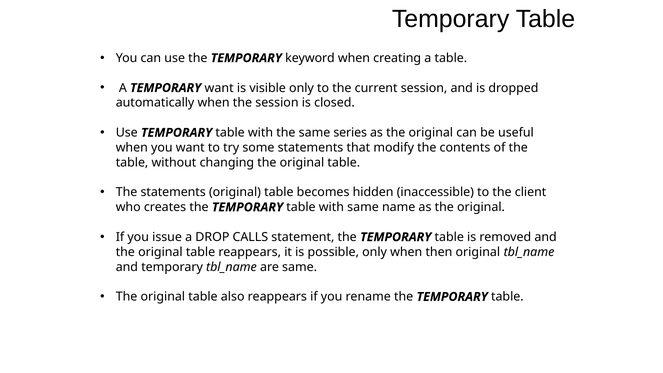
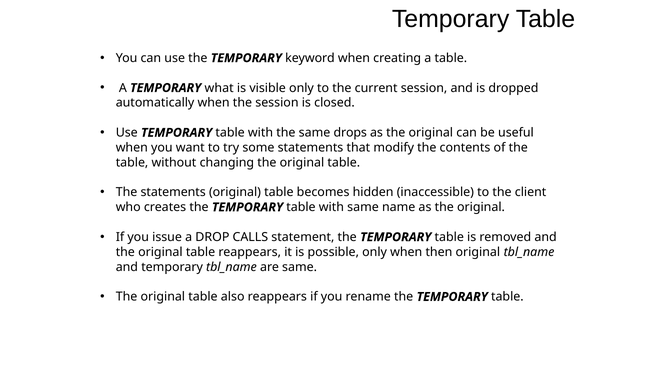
TEMPORARY want: want -> what (219, 88)
series: series -> drops (350, 133)
